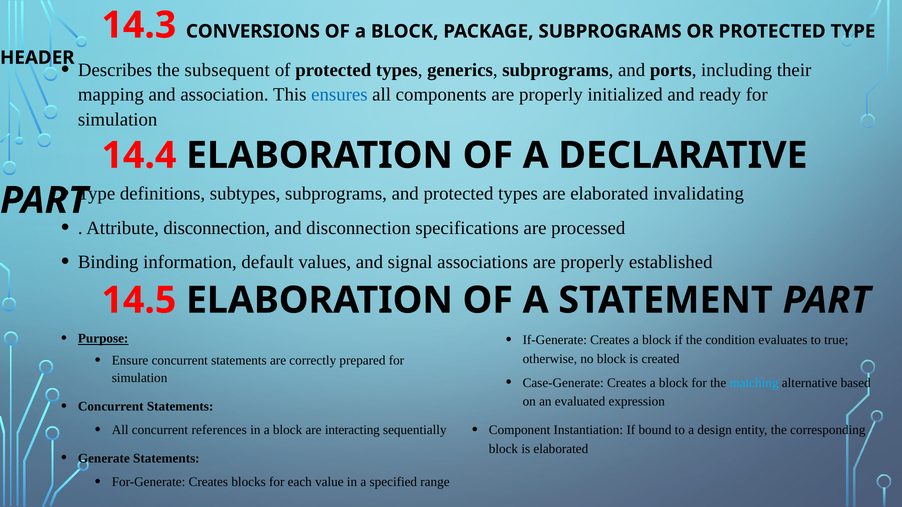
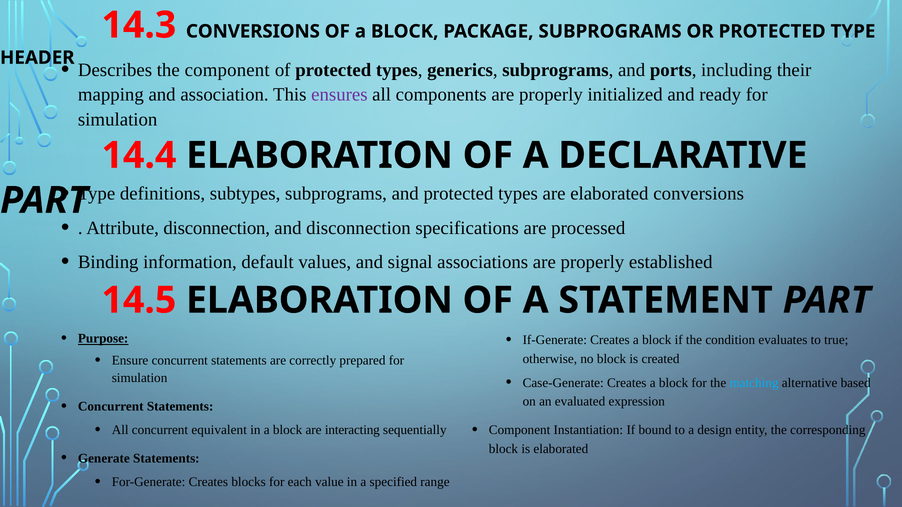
the subsequent: subsequent -> component (227, 70)
ensures colour: blue -> purple (339, 95)
elaborated invalidating: invalidating -> conversions (699, 194)
references: references -> equivalent (219, 430)
